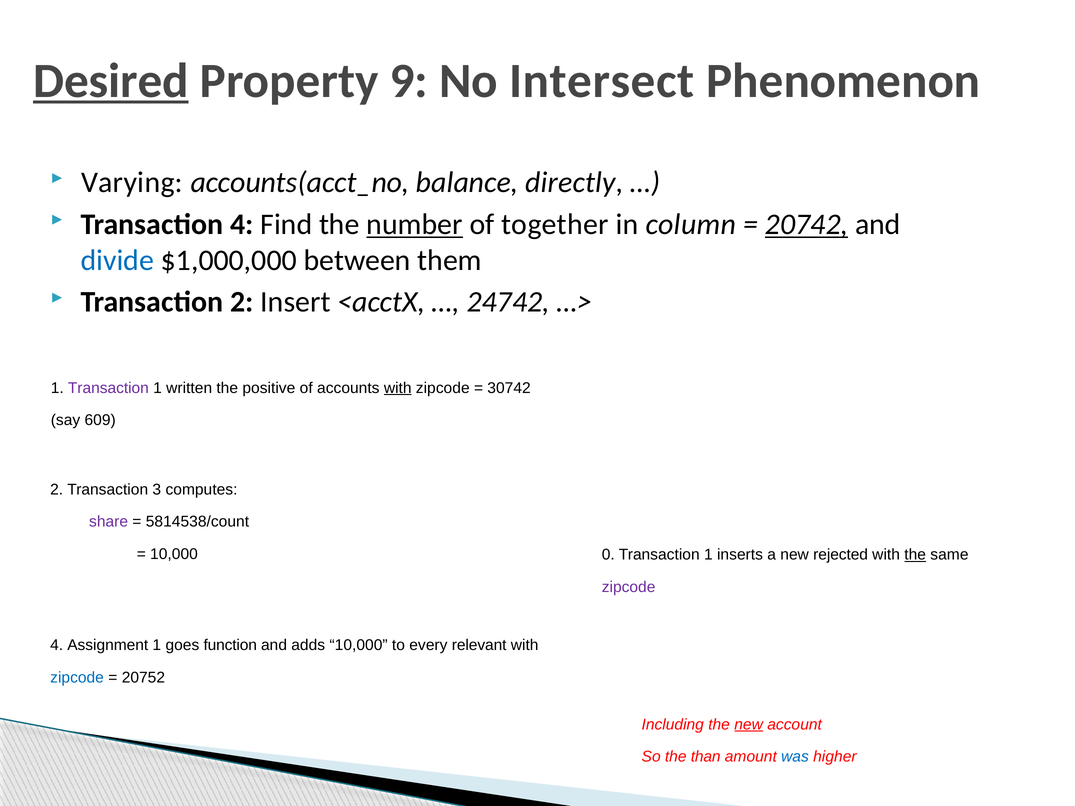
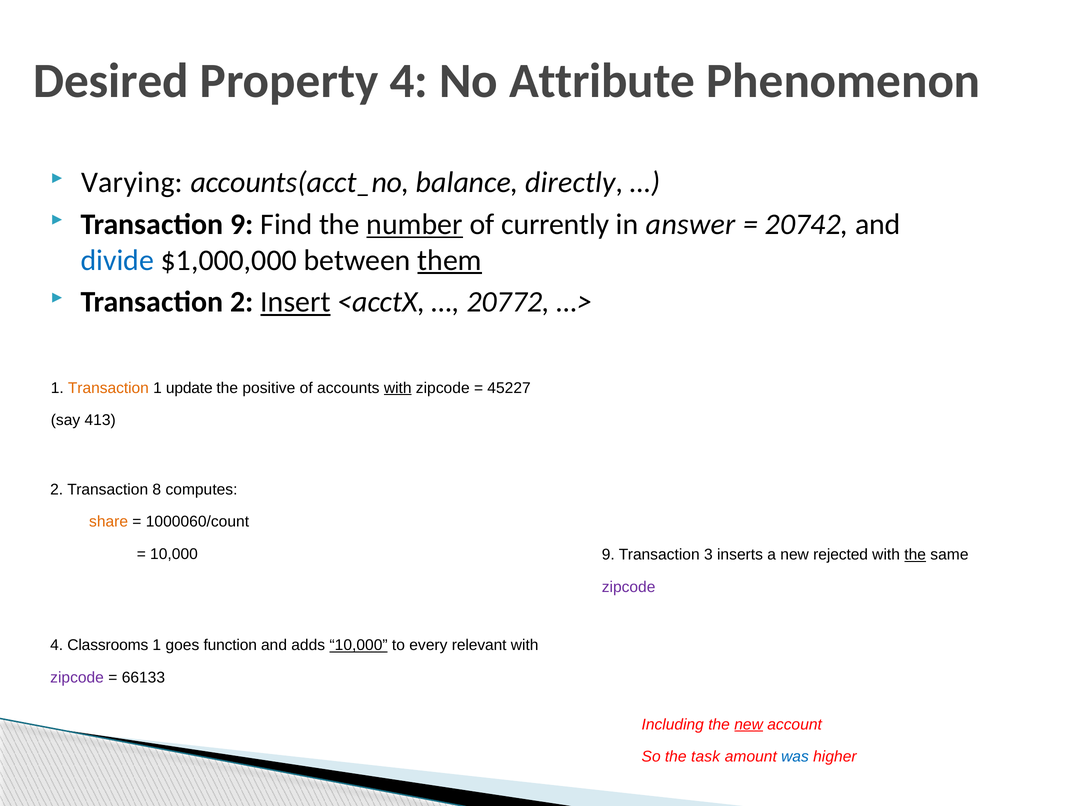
Desired underline: present -> none (111, 81)
Property 9: 9 -> 4 (409, 81)
Intersect: Intersect -> Attribute (602, 81)
Transaction 4: 4 -> 9 (242, 224)
together: together -> currently (555, 224)
column: column -> answer (691, 224)
20742 underline: present -> none (807, 224)
them underline: none -> present (450, 260)
Insert underline: none -> present (295, 302)
24742: 24742 -> 20772 (508, 302)
Transaction colour: purple -> orange (108, 388)
written: written -> update (189, 388)
30742: 30742 -> 45227 (509, 388)
609: 609 -> 413 (100, 420)
3: 3 -> 8 (157, 490)
share colour: purple -> orange (109, 522)
5814538/count: 5814538/count -> 1000060/count (197, 522)
10,000 0: 0 -> 9 (608, 555)
1: 1 -> 3 (708, 555)
Assignment: Assignment -> Classrooms (108, 646)
10,000 underline: none -> present (359, 646)
zipcode colour: blue -> purple (77, 678)
20752: 20752 -> 66133 (143, 678)
than: than -> task (706, 757)
